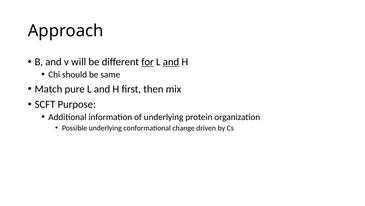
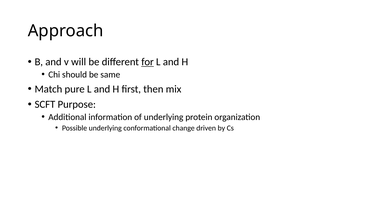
and underline: present -> none (171, 62)
